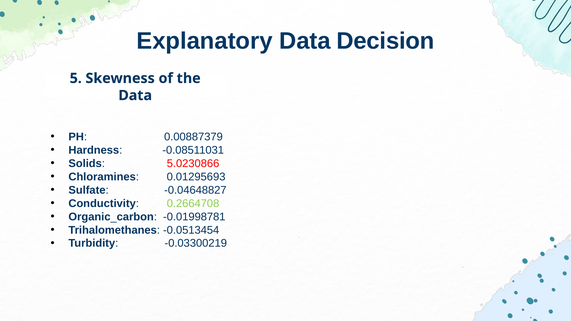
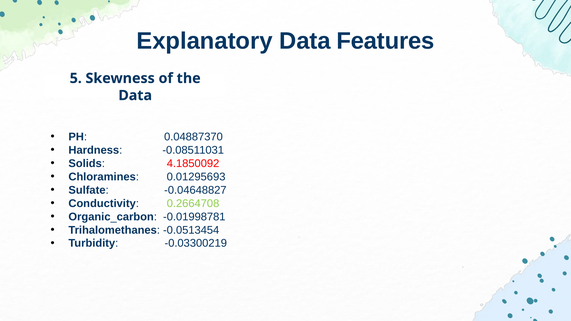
Decision: Decision -> Features (385, 41)
0.00887379: 0.00887379 -> 0.04887370 (193, 137)
5.0230866: 5.0230866 -> 4.1850092 (193, 163)
